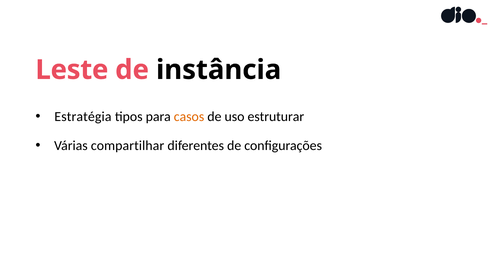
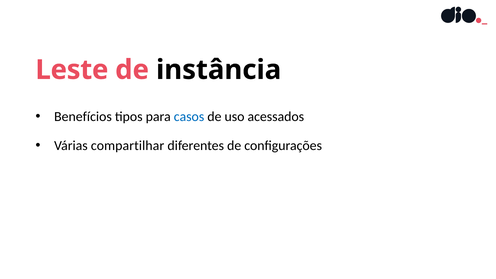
Estratégia: Estratégia -> Benefícios (83, 117)
casos colour: orange -> blue (189, 117)
estruturar: estruturar -> acessados (276, 117)
